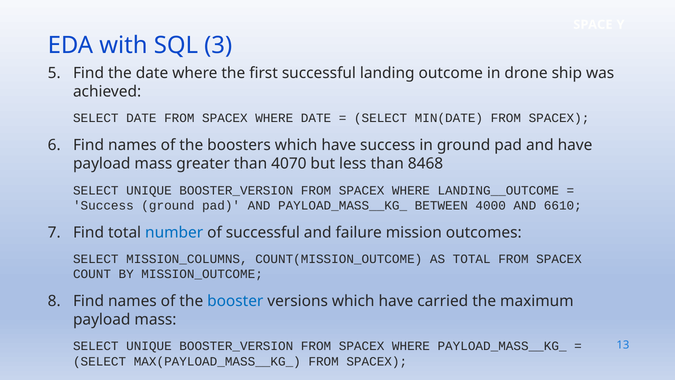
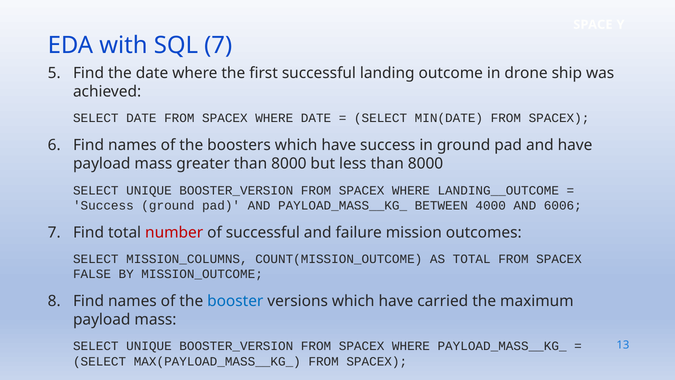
SQL 3: 3 -> 7 (218, 45)
greater than 4070: 4070 -> 8000 (289, 164)
less than 8468: 8468 -> 8000 (426, 164)
6610: 6610 -> 6006 (563, 205)
number colour: blue -> red (174, 232)
COUNT: COUNT -> FALSE (92, 274)
